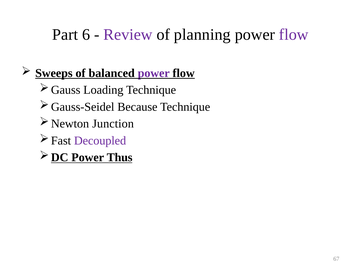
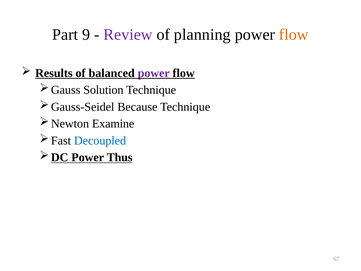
6: 6 -> 9 (86, 35)
flow colour: purple -> orange (294, 35)
Sweeps: Sweeps -> Results (54, 73)
Loading: Loading -> Solution (103, 90)
Junction: Junction -> Examine (113, 124)
Decoupled colour: purple -> blue (100, 140)
